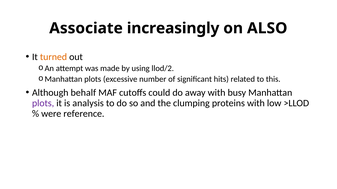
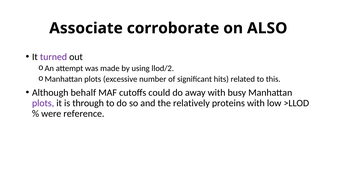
increasingly: increasingly -> corroborate (173, 28)
turned colour: orange -> purple (53, 57)
analysis: analysis -> through (88, 103)
clumping: clumping -> relatively (191, 103)
